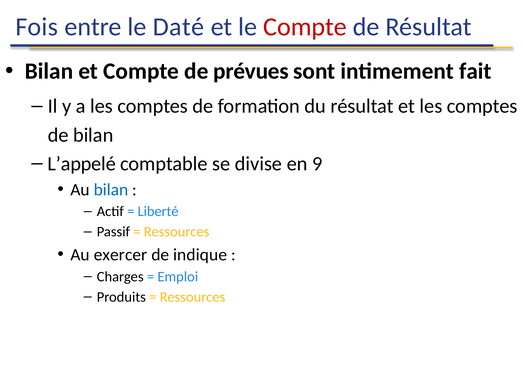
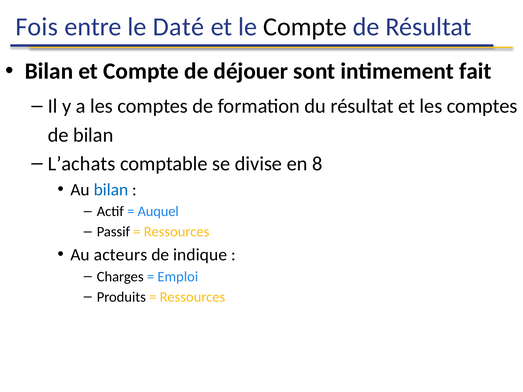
Compte colour: red -> black (305, 27)
prévues: prévues -> déjouer (251, 71)
L’appelé: L’appelé -> L’achats (82, 164)
9: 9 -> 8 (317, 164)
Liberté: Liberté -> Auquel (158, 212)
exercer: exercer -> acteurs (121, 255)
